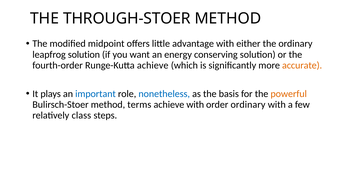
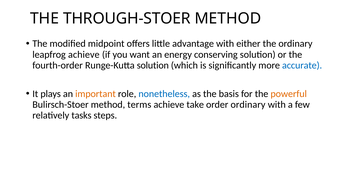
leapfrog solution: solution -> achieve (84, 54)
Runge-Kutta achieve: achieve -> solution (153, 65)
accurate colour: orange -> blue (302, 65)
important colour: blue -> orange (96, 94)
achieve with: with -> take (195, 104)
class: class -> tasks (81, 115)
